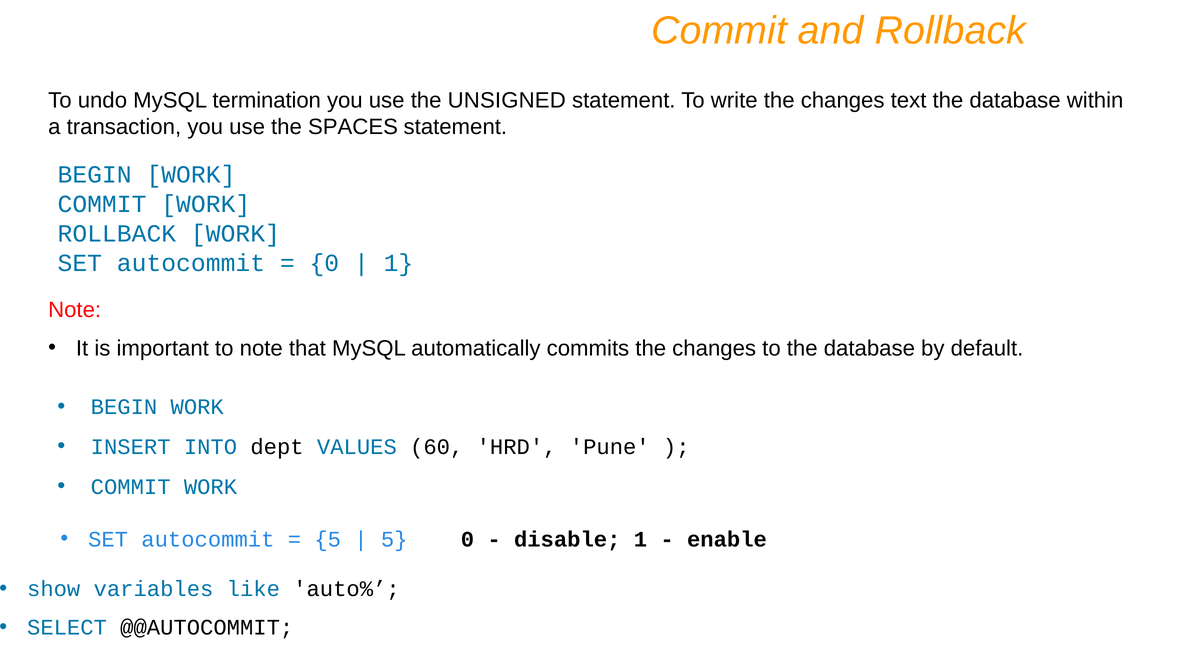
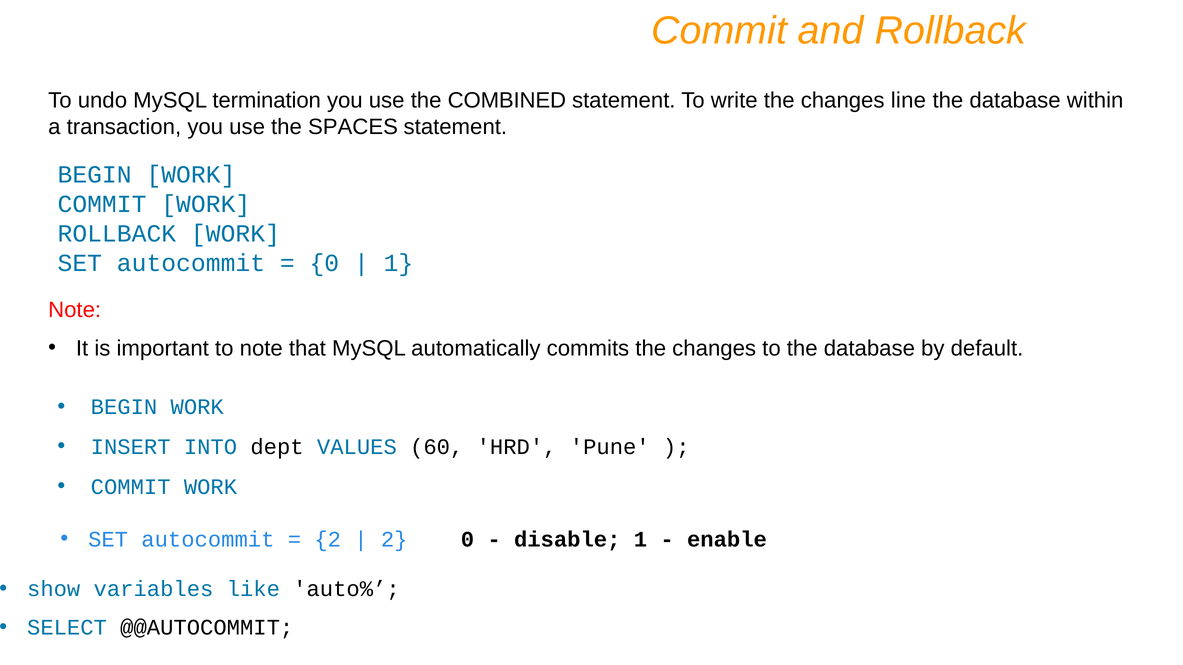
UNSIGNED: UNSIGNED -> COMBINED (507, 101)
text: text -> line (908, 101)
5: 5 -> 2 (328, 540)
5: 5 -> 2 (394, 540)
